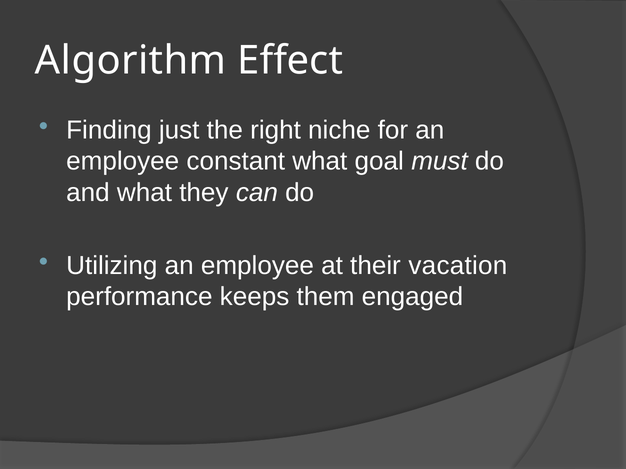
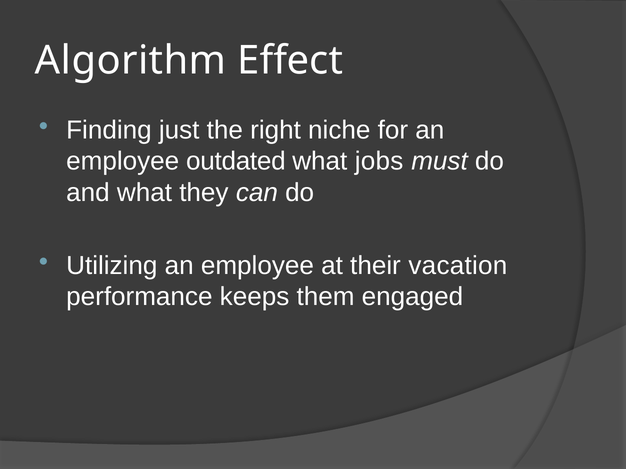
constant: constant -> outdated (236, 161)
goal: goal -> jobs (379, 161)
